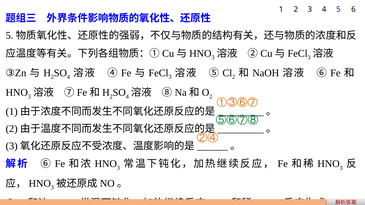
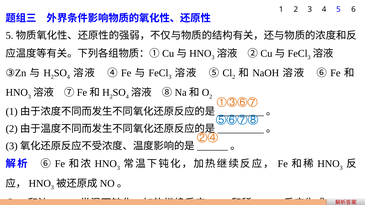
⑤⑥⑦⑧ colour: green -> blue (237, 120)
